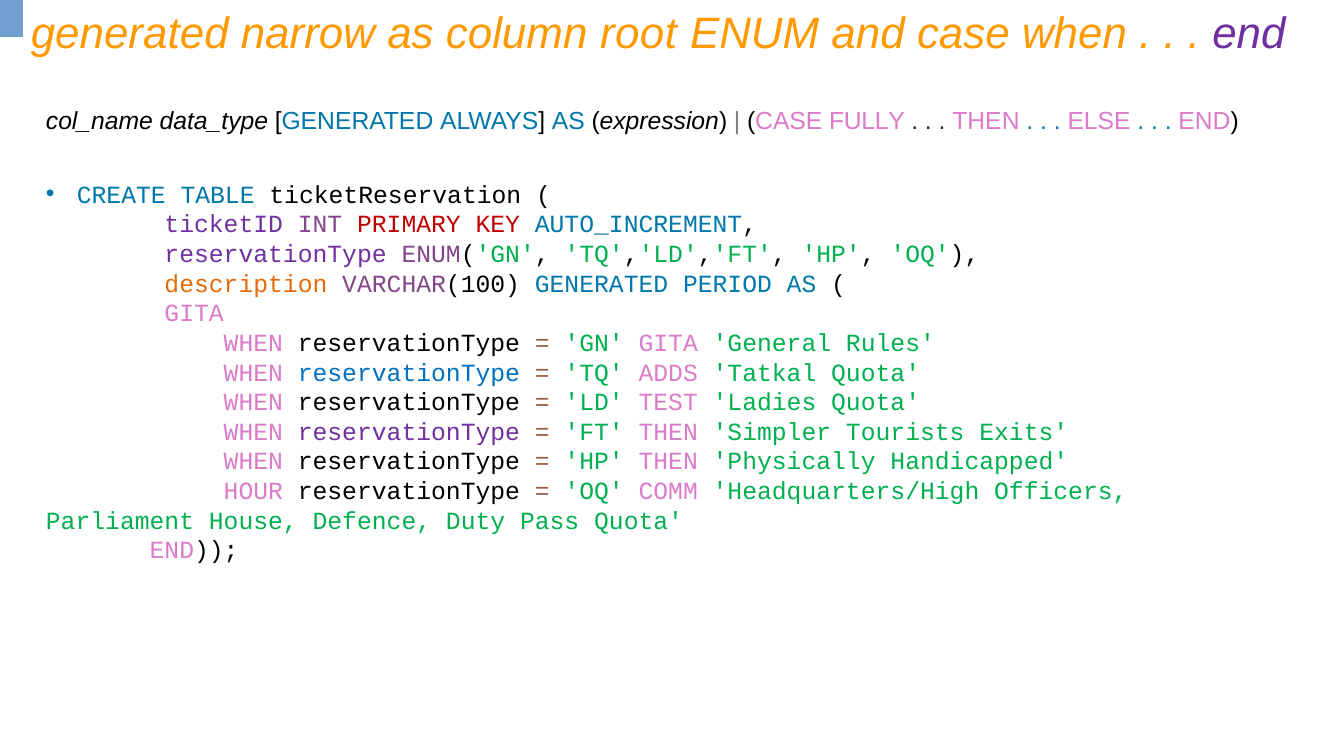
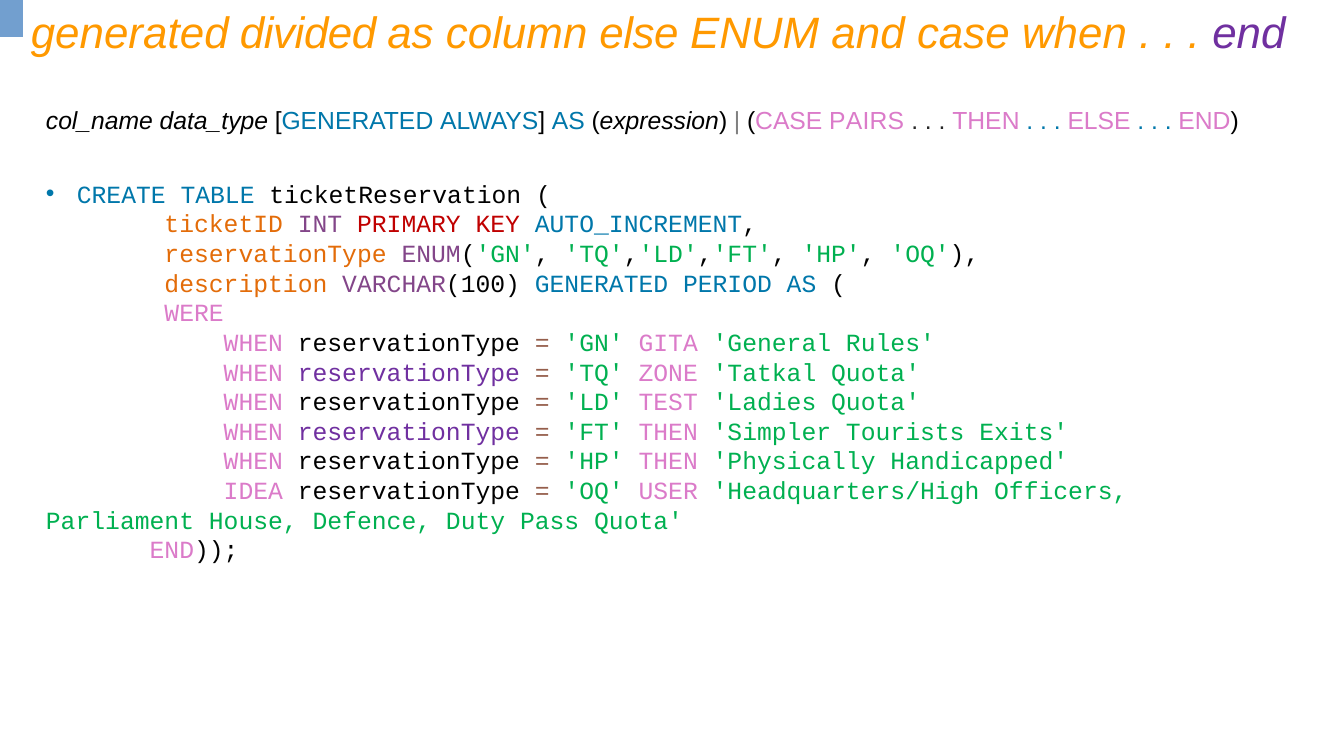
narrow: narrow -> divided (308, 34)
column root: root -> else (639, 34)
FULLY: FULLY -> PAIRS (867, 121)
ticketID colour: purple -> orange (224, 225)
reservationType colour: purple -> orange (276, 254)
GITA: GITA -> WERE (194, 314)
reservationType colour: blue -> purple (409, 373)
ADDS: ADDS -> ZONE (668, 373)
HOUR: HOUR -> IDEA (253, 491)
COMM: COMM -> USER (668, 491)
